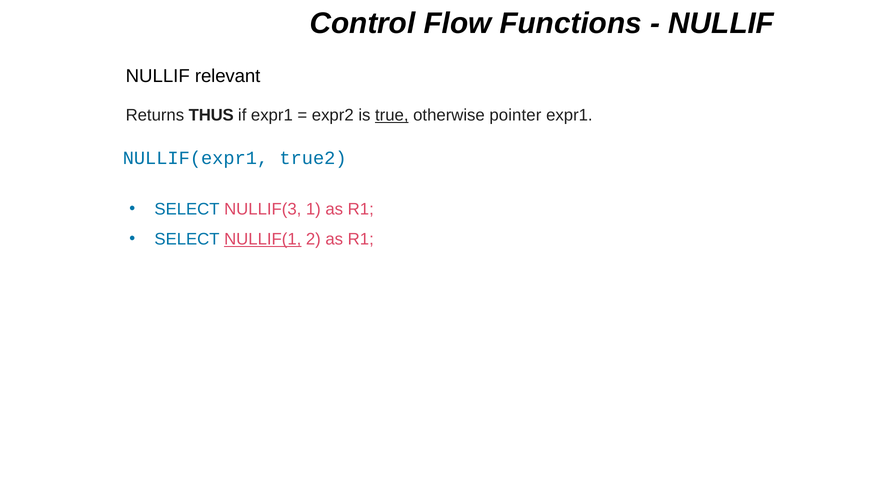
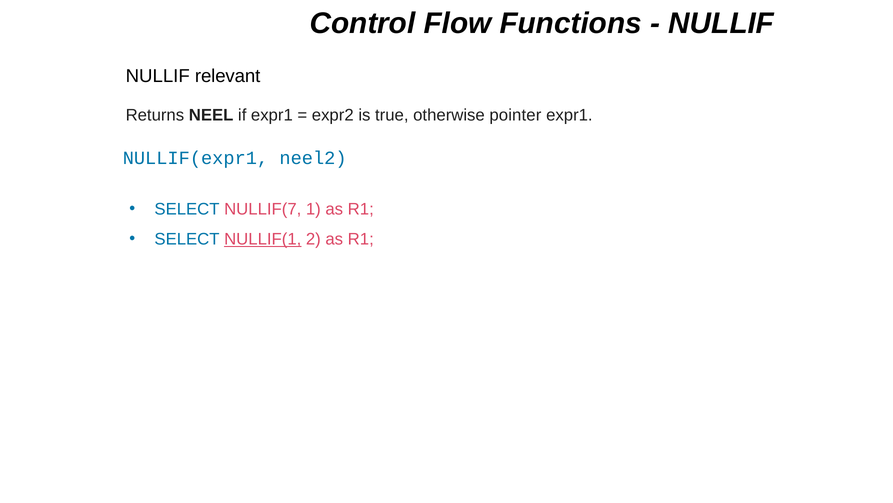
THUS: THUS -> NEEL (211, 115)
true underline: present -> none (392, 115)
true2: true2 -> neel2 (313, 158)
NULLIF(3: NULLIF(3 -> NULLIF(7 (263, 209)
